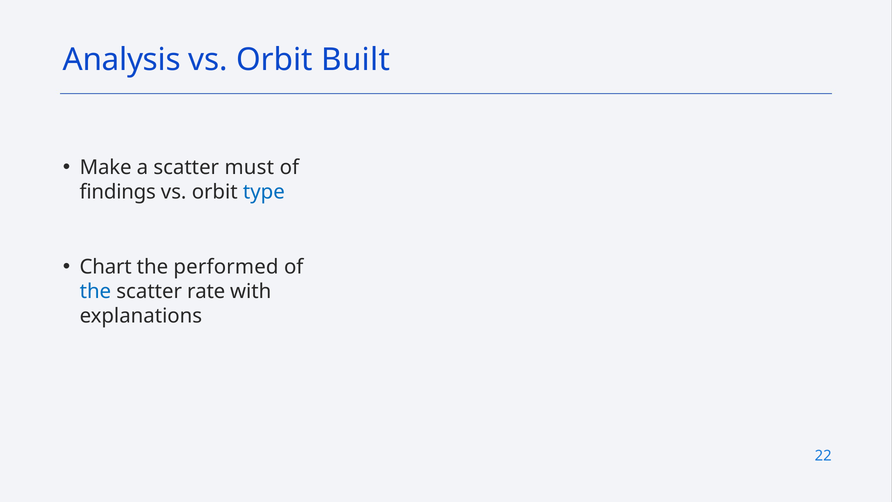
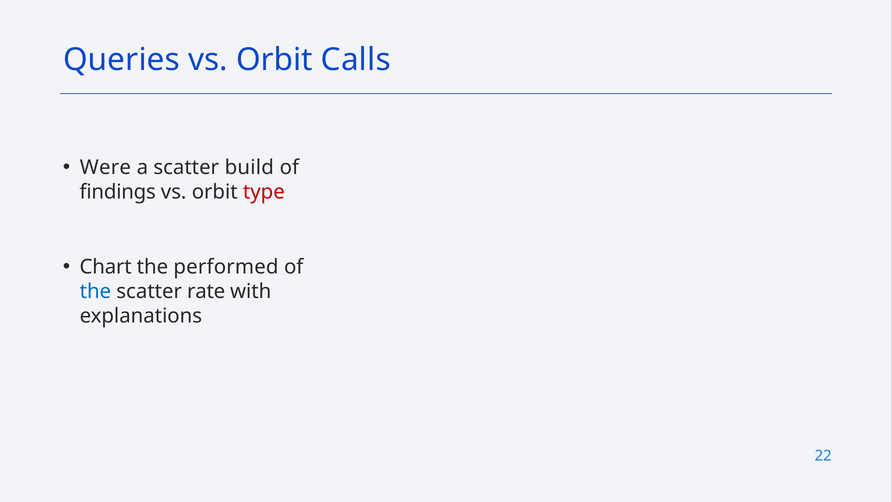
Analysis: Analysis -> Queries (122, 60)
Built: Built -> Calls (356, 60)
Make: Make -> Were (105, 167)
must: must -> build (249, 167)
type colour: blue -> red (264, 192)
